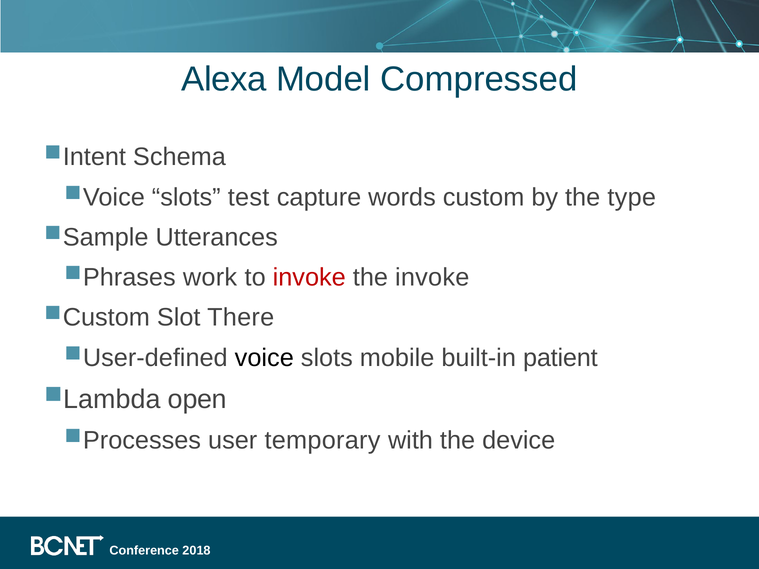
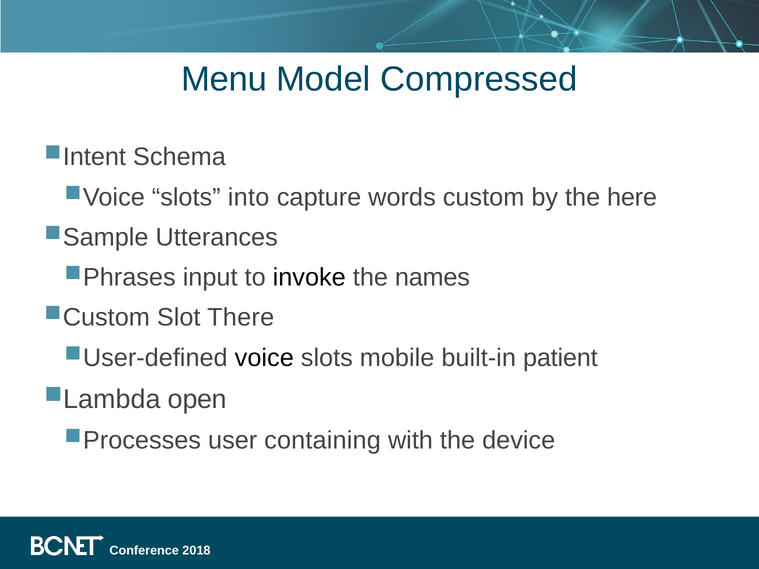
Alexa: Alexa -> Menu (224, 79)
test: test -> into (249, 197)
type: type -> here (632, 197)
work: work -> input (210, 278)
invoke colour: red -> black (309, 278)
the invoke: invoke -> names (432, 278)
temporary: temporary -> containing (323, 441)
